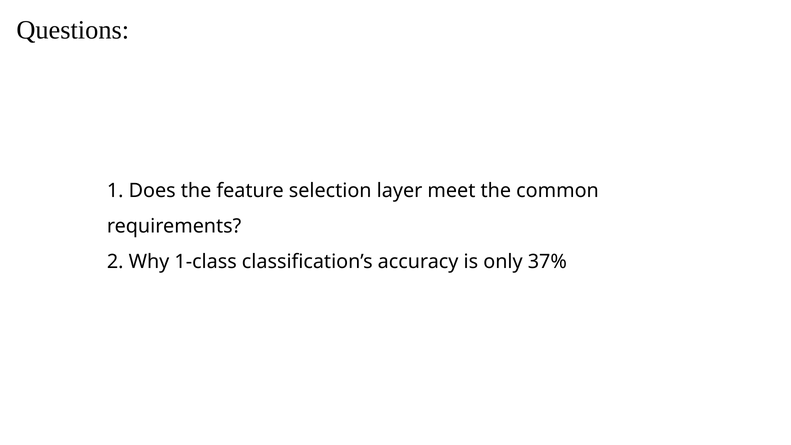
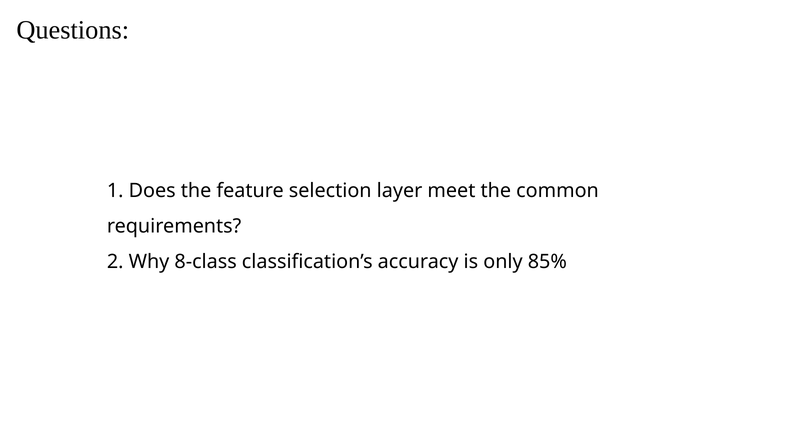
1-class: 1-class -> 8-class (206, 262)
37%: 37% -> 85% (547, 262)
